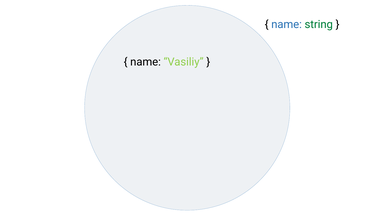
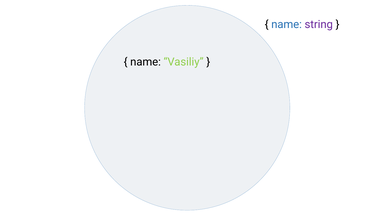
string colour: green -> purple (319, 25)
